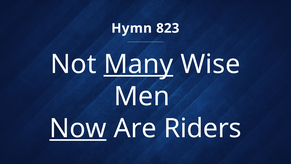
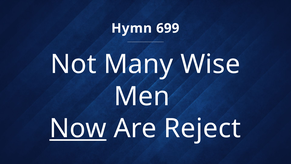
823: 823 -> 699 (168, 28)
Many underline: present -> none (138, 64)
Riders: Riders -> Reject (202, 128)
